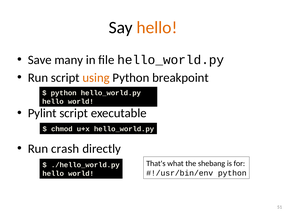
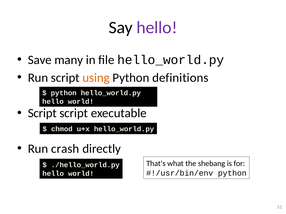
hello colour: orange -> purple (157, 28)
breakpoint: breakpoint -> definitions (180, 78)
Pylint: Pylint -> Script (42, 113)
